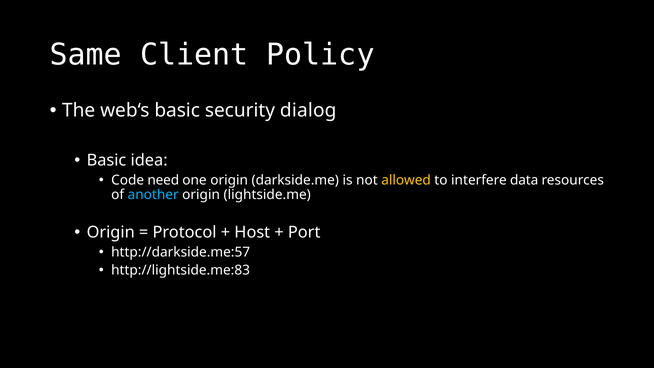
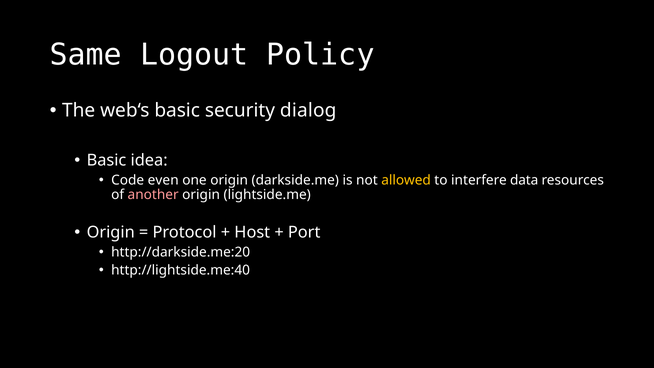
Client: Client -> Logout (194, 55)
need: need -> even (163, 180)
another colour: light blue -> pink (153, 195)
http://darkside.me:57: http://darkside.me:57 -> http://darkside.me:20 (181, 252)
http://lightside.me:83: http://lightside.me:83 -> http://lightside.me:40 (181, 270)
